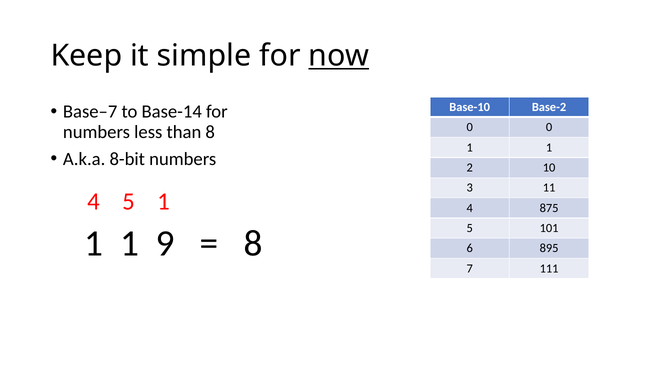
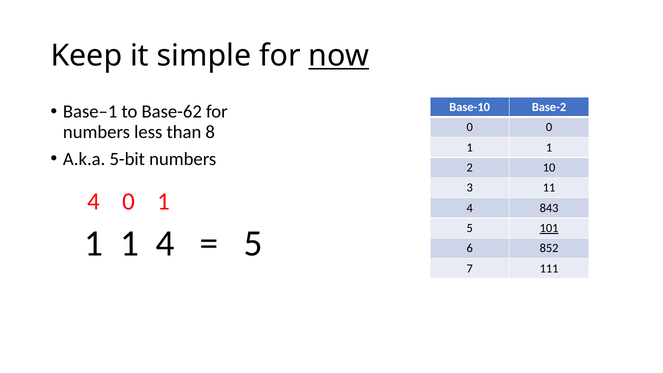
Base–7: Base–7 -> Base–1 (90, 112)
Base-14: Base-14 -> Base-62 (172, 112)
8-bit: 8-bit -> 5-bit (127, 159)
4 5: 5 -> 0 (128, 202)
875: 875 -> 843 (549, 208)
101 underline: none -> present (549, 228)
1 9: 9 -> 4 (165, 244)
8: 8 -> 5 (253, 244)
895: 895 -> 852 (549, 248)
